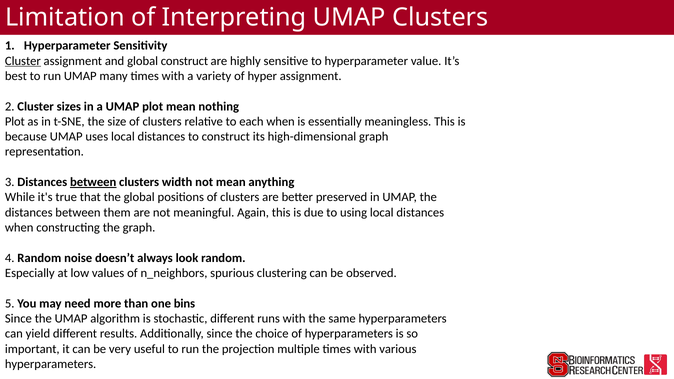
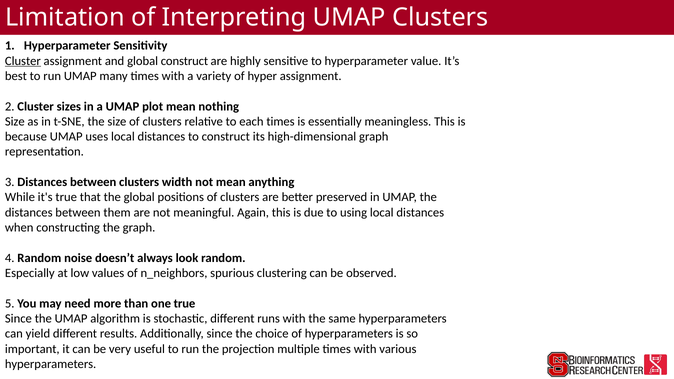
Plot: Plot -> Size (15, 122)
each when: when -> times (281, 122)
between underline: present -> none (93, 182)
one bins: bins -> true (184, 304)
